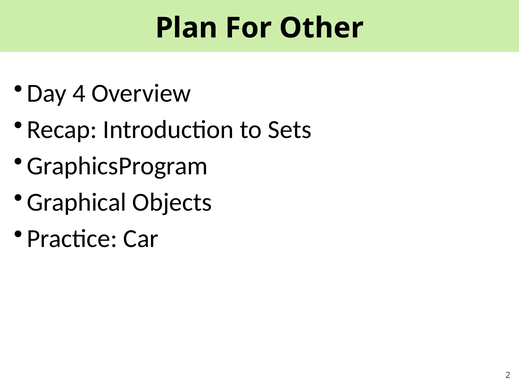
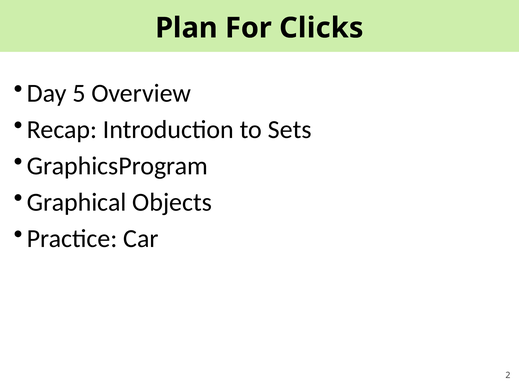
Other: Other -> Clicks (321, 28)
4: 4 -> 5 (79, 94)
